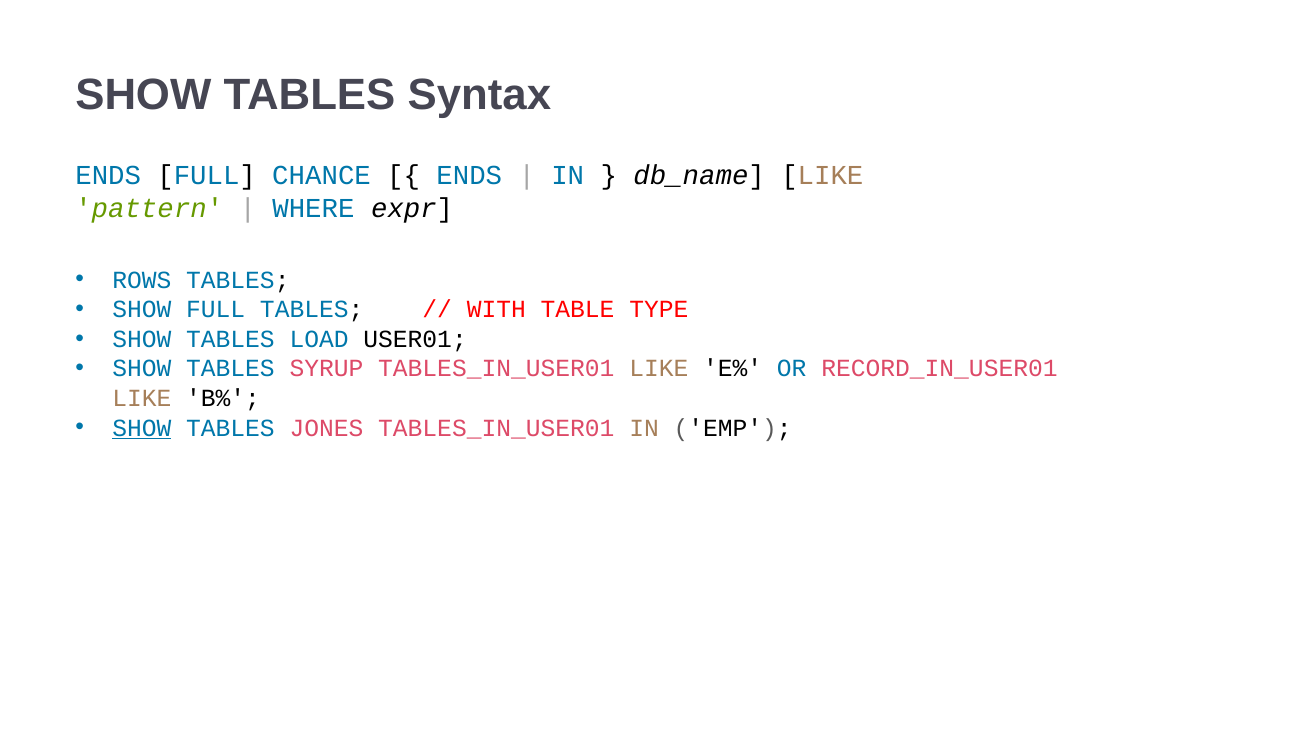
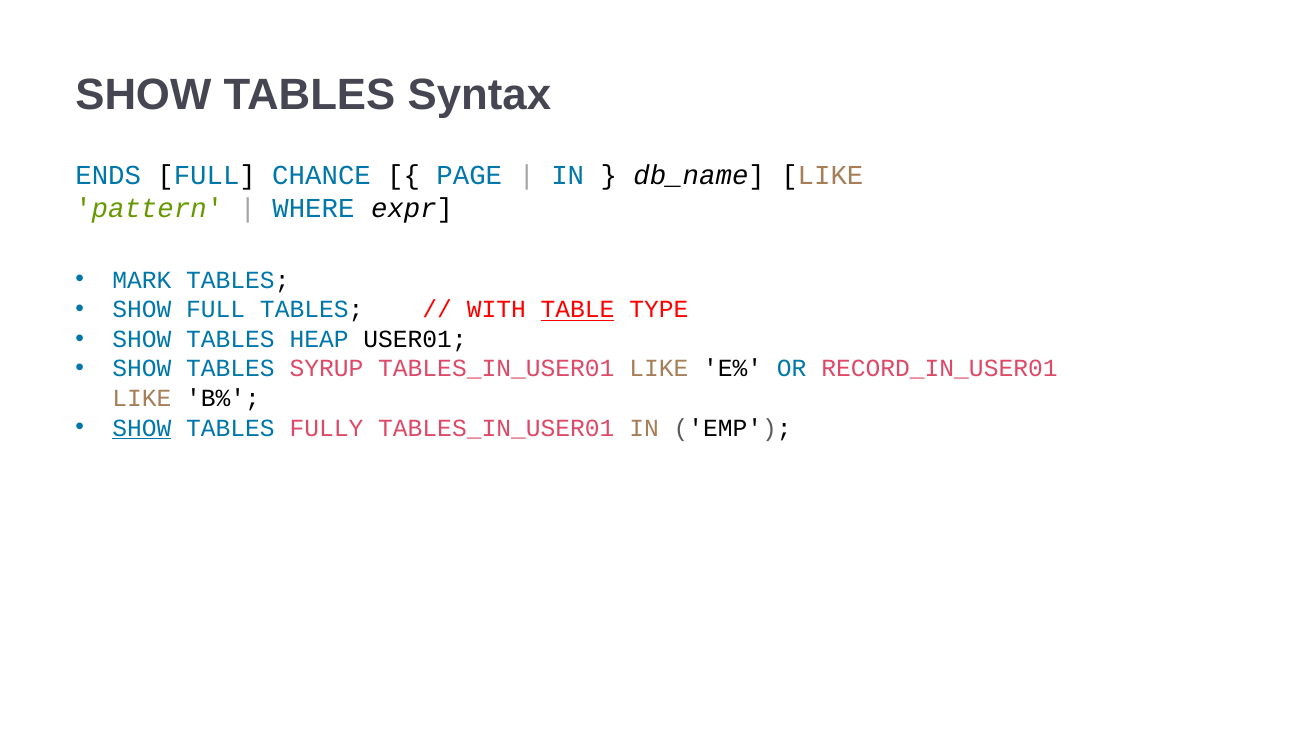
ENDS: ENDS -> PAGE (469, 175)
ROWS: ROWS -> MARK (142, 280)
TABLE underline: none -> present (578, 310)
LOAD: LOAD -> HEAP (319, 339)
JONES: JONES -> FULLY (326, 428)
